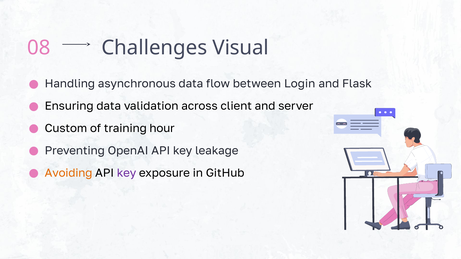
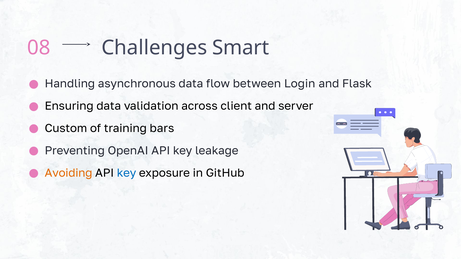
Visual: Visual -> Smart (241, 48)
hour: hour -> bars (162, 129)
key colour: purple -> blue (127, 173)
